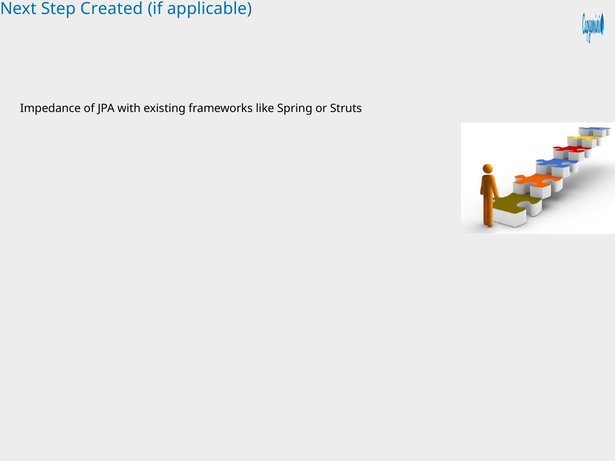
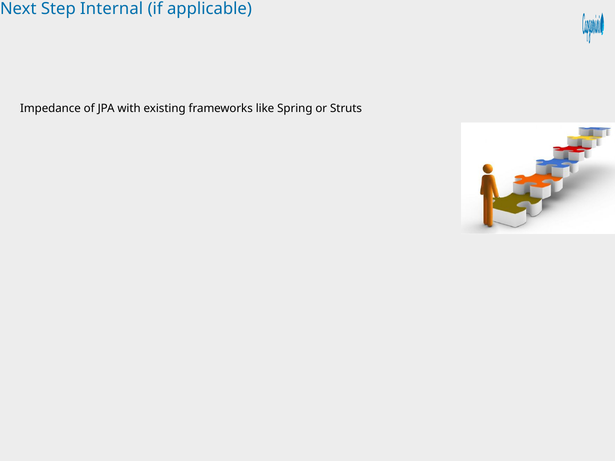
Created: Created -> Internal (112, 9)
